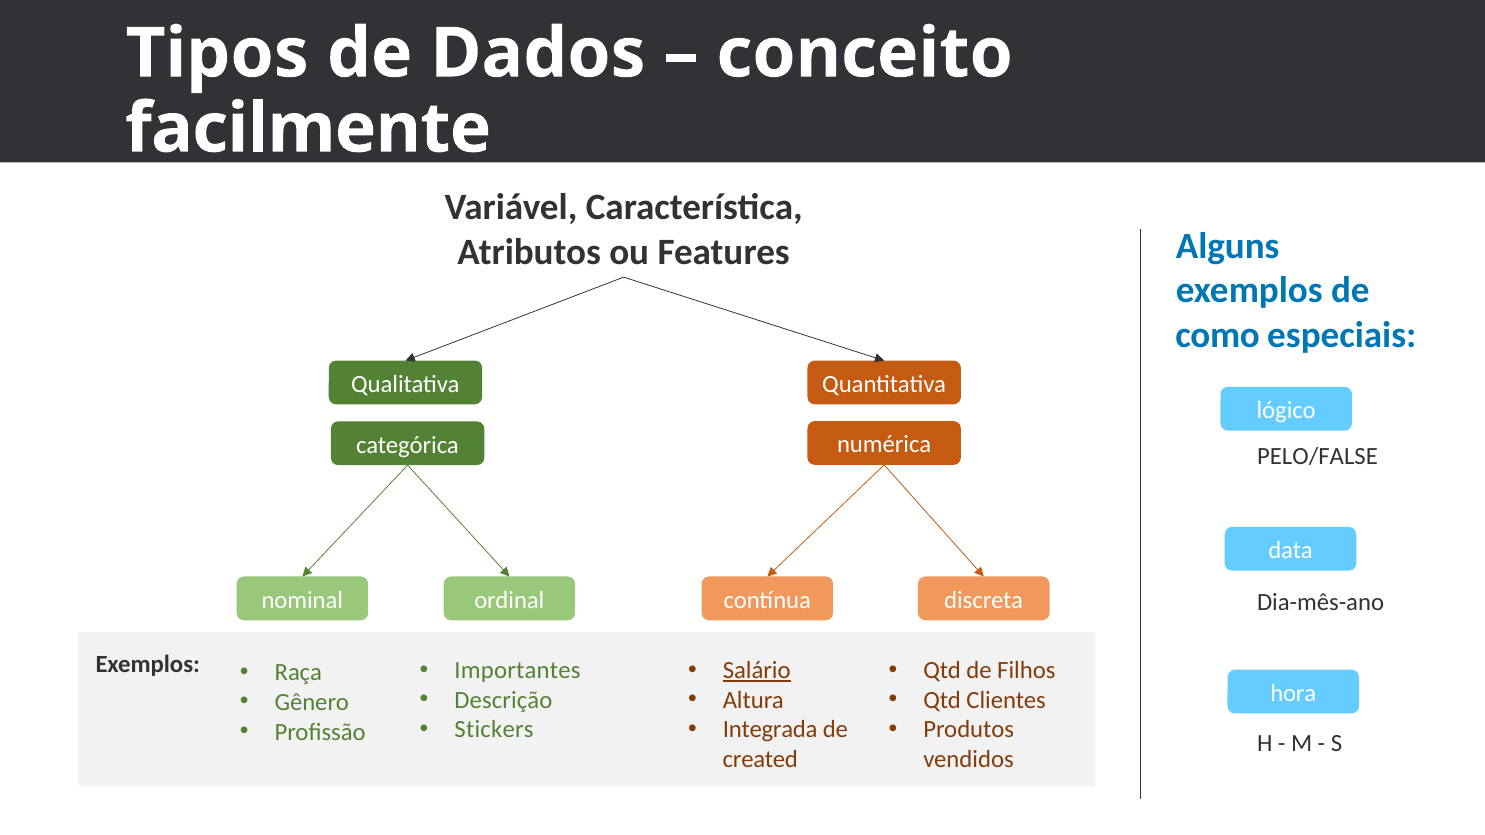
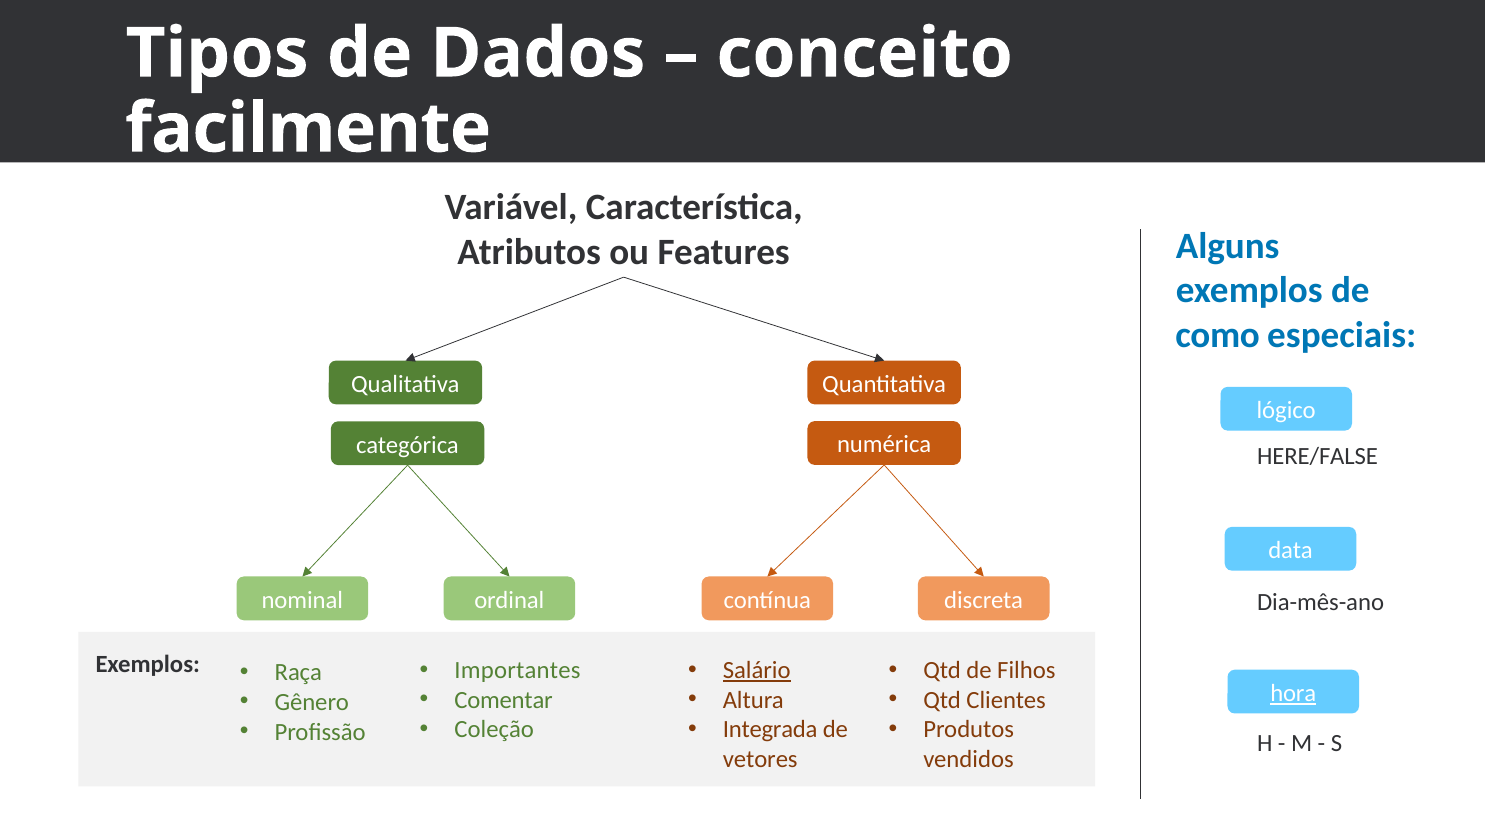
PELO/FALSE: PELO/FALSE -> HERE/FALSE (1318, 456)
hora underline: none -> present (1293, 694)
Descrição: Descrição -> Comentar (504, 700)
Stickers: Stickers -> Coleção (494, 730)
created: created -> vetores (760, 760)
